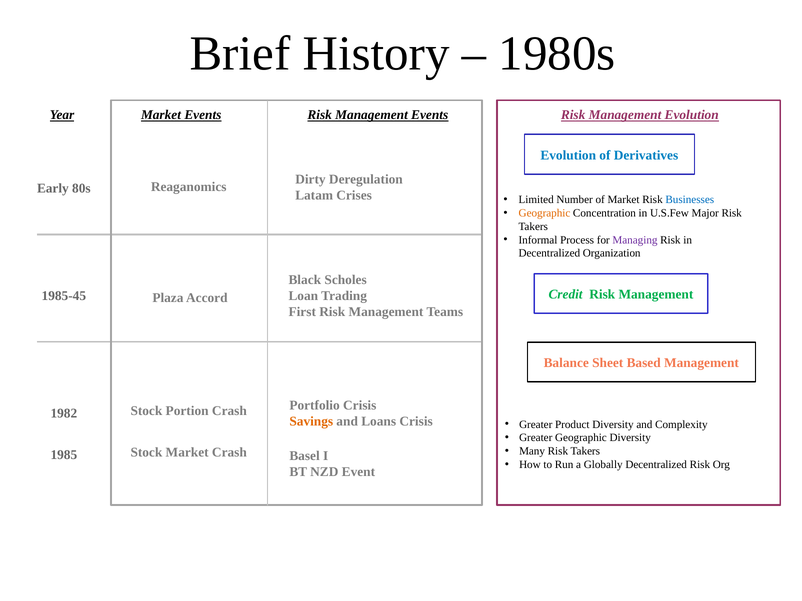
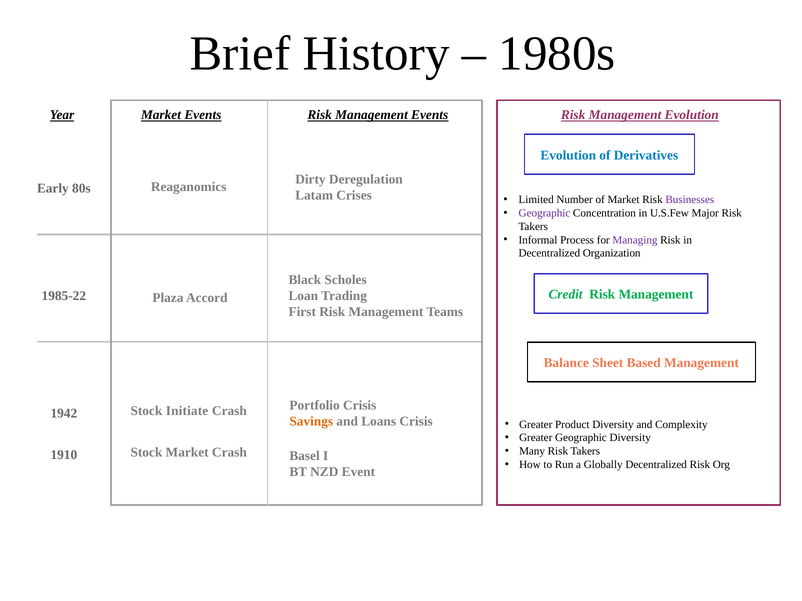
Businesses colour: blue -> purple (690, 200)
Geographic colour: orange -> purple (544, 213)
1985-45: 1985-45 -> 1985-22 (64, 296)
1982: 1982 -> 1942 (64, 414)
Portion: Portion -> Initiate (187, 411)
1985: 1985 -> 1910 (64, 455)
